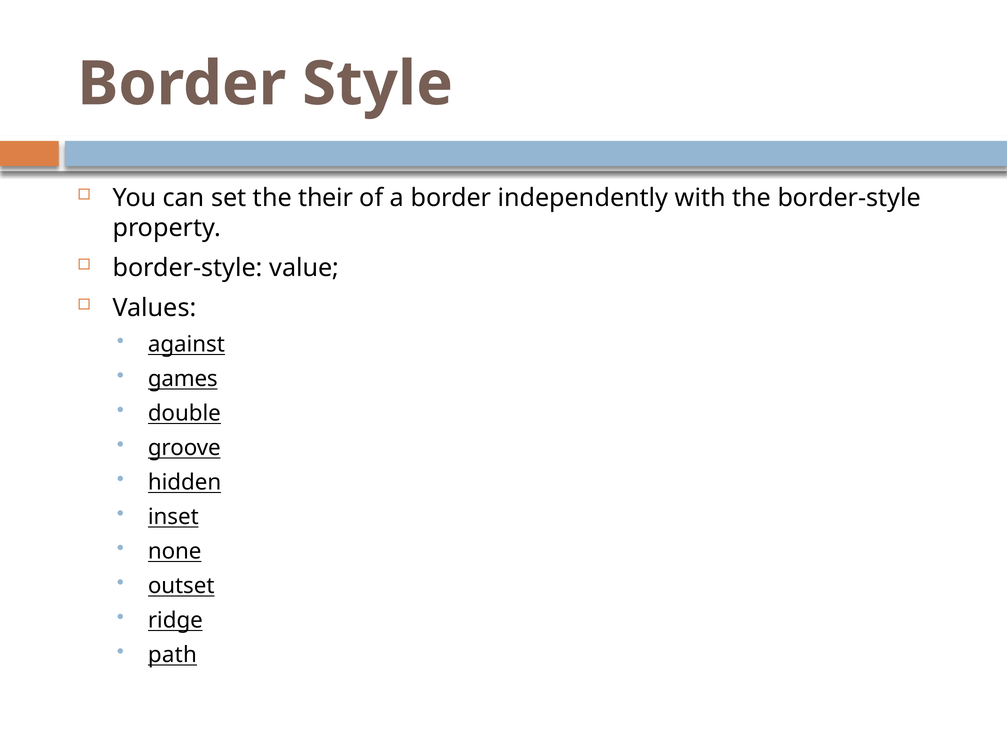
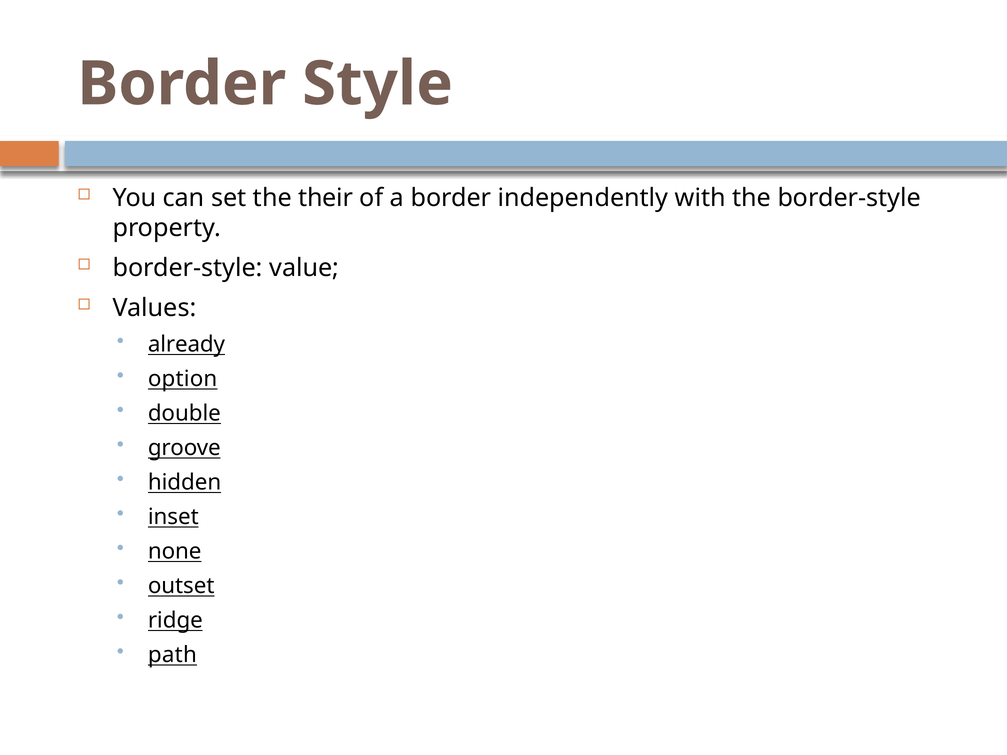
against: against -> already (186, 344)
games: games -> option (183, 379)
